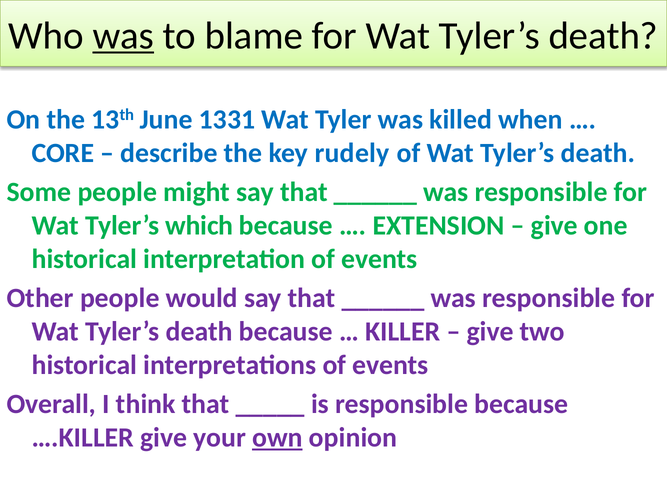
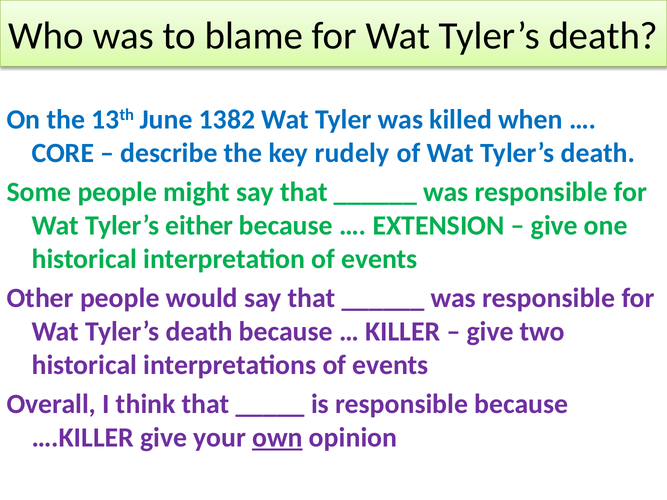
was underline: present -> none (123, 36)
1331: 1331 -> 1382 (227, 120)
which: which -> either (199, 226)
